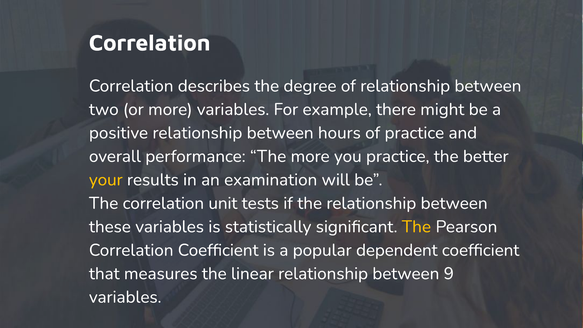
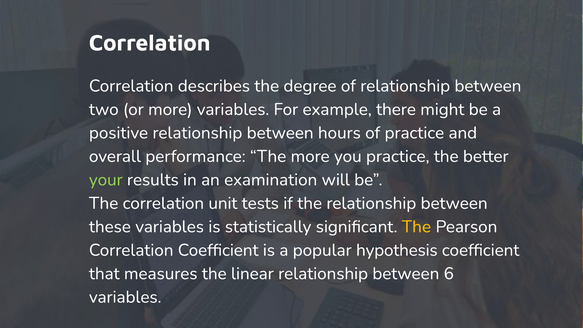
your colour: yellow -> light green (106, 180)
dependent: dependent -> hypothesis (397, 250)
9: 9 -> 6 (449, 274)
